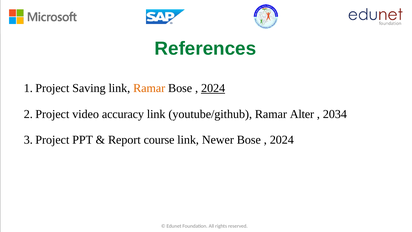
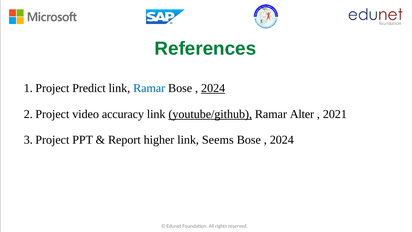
Saving: Saving -> Predict (89, 88)
Ramar colour: orange -> blue (149, 88)
youtube/github underline: none -> present (210, 114)
2034: 2034 -> 2021 (335, 114)
course: course -> higher (159, 140)
Newer: Newer -> Seems (218, 140)
